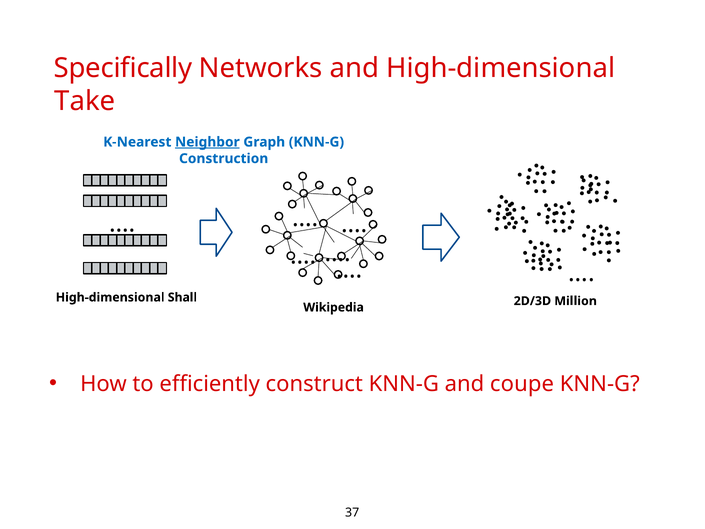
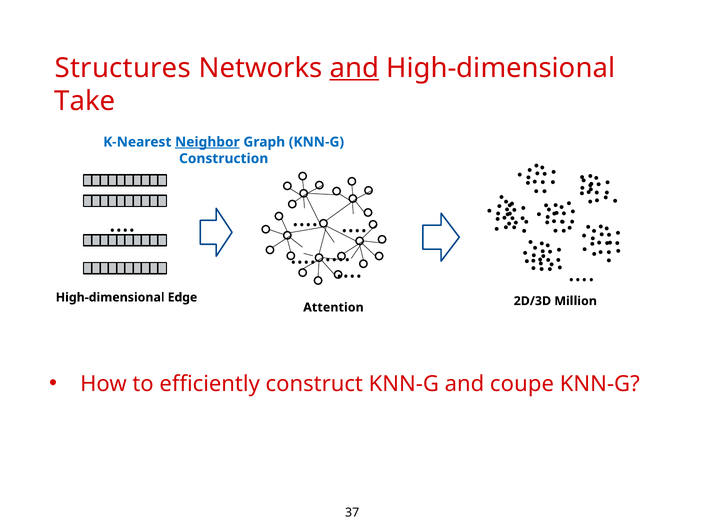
Specifically: Specifically -> Structures (123, 68)
and underline: none -> present (354, 68)
Shall: Shall -> Edge (182, 297)
Wikipedia: Wikipedia -> Attention (333, 307)
